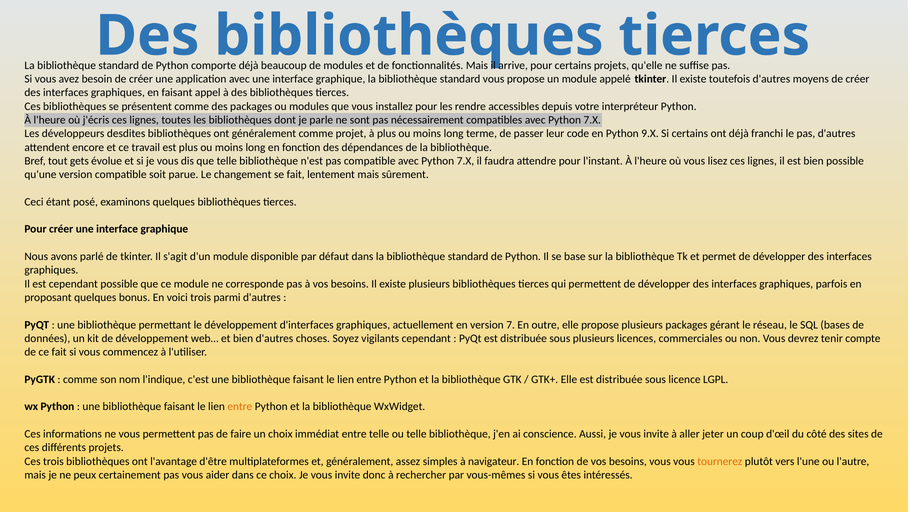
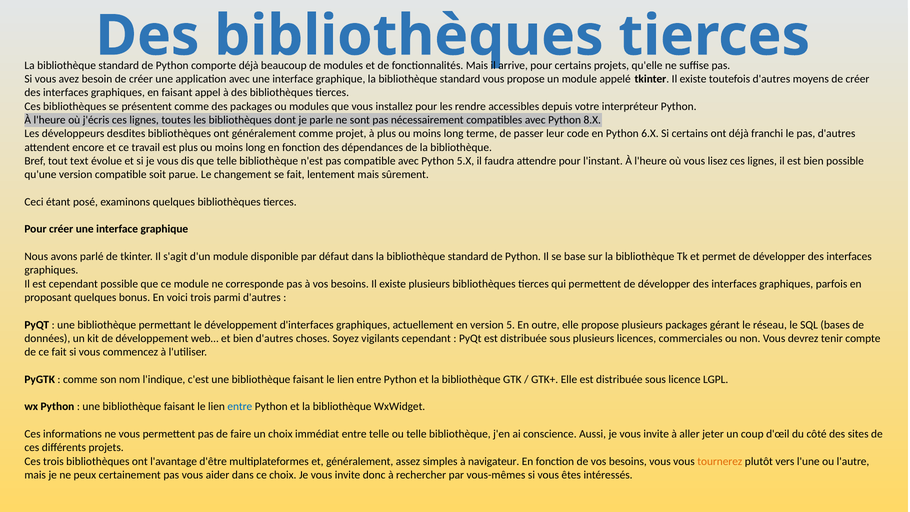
compatibles avec Python 7.X: 7.X -> 8.X (592, 120)
9.X: 9.X -> 6.X (650, 134)
gets: gets -> text (79, 161)
compatible avec Python 7.X: 7.X -> 5.X (465, 161)
7: 7 -> 5 (511, 325)
entre colour: orange -> blue (240, 407)
